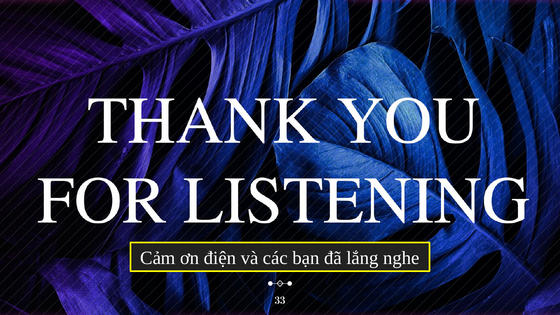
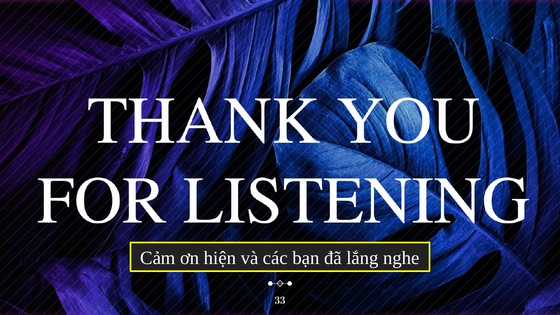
điện: điện -> hiện (220, 258)
